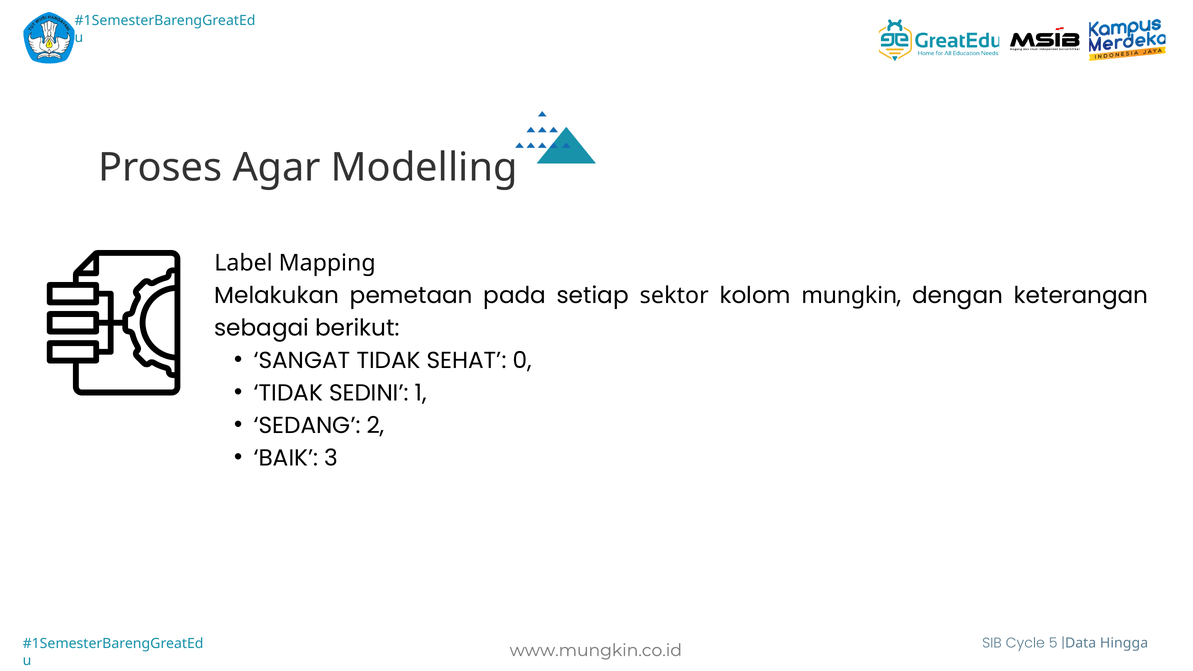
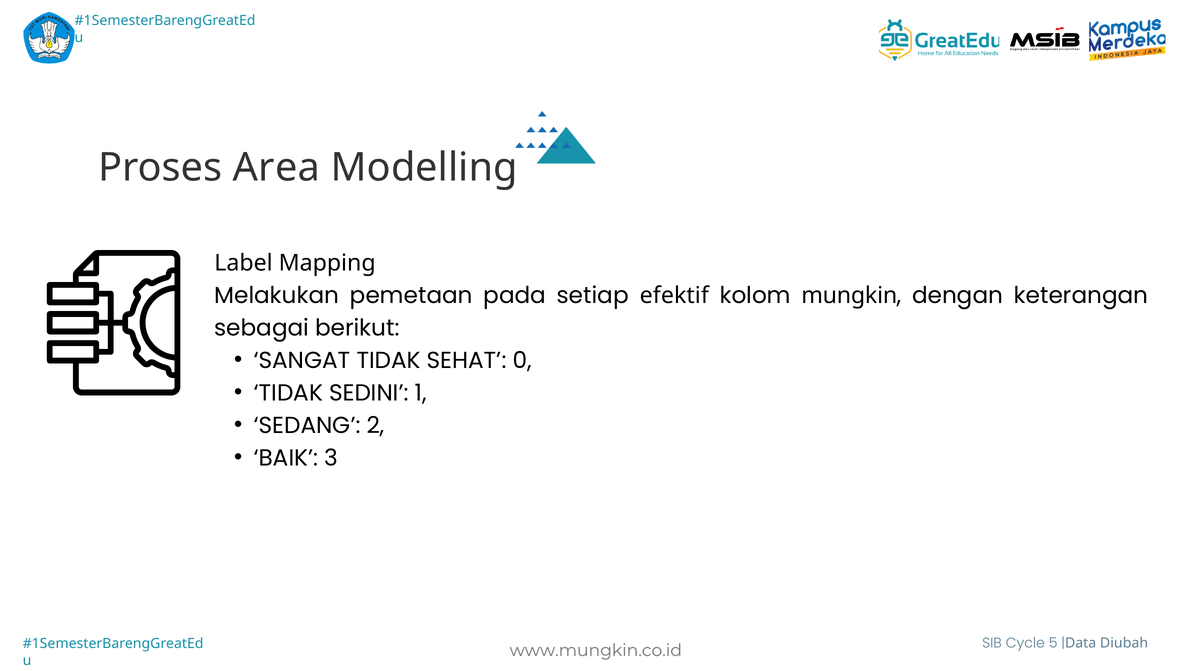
Agar: Agar -> Area (276, 168)
sektor: sektor -> efektif (674, 296)
Hingga: Hingga -> Diubah (1124, 643)
